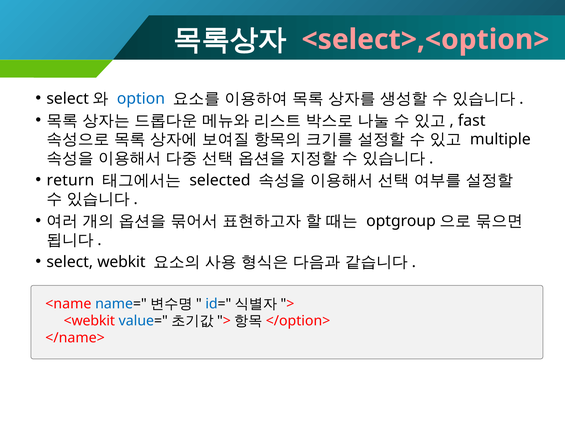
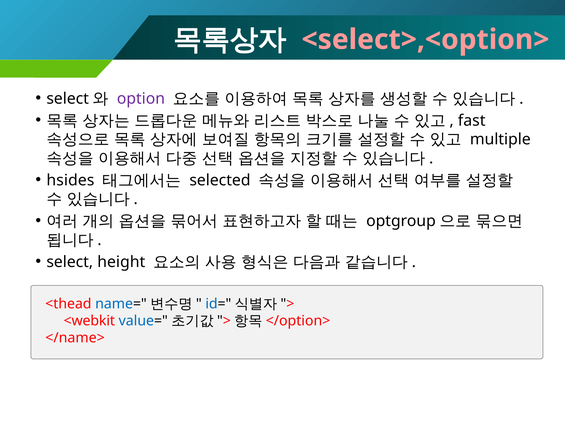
option colour: blue -> purple (141, 99)
return: return -> hsides (70, 180)
webkit: webkit -> height (121, 262)
<name: <name -> <thead (68, 304)
